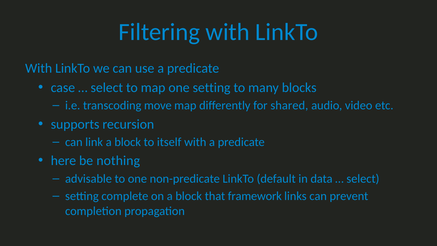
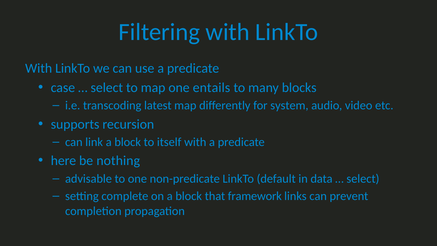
one setting: setting -> entails (211, 87)
move: move -> latest (158, 105)
shared: shared -> system (289, 105)
